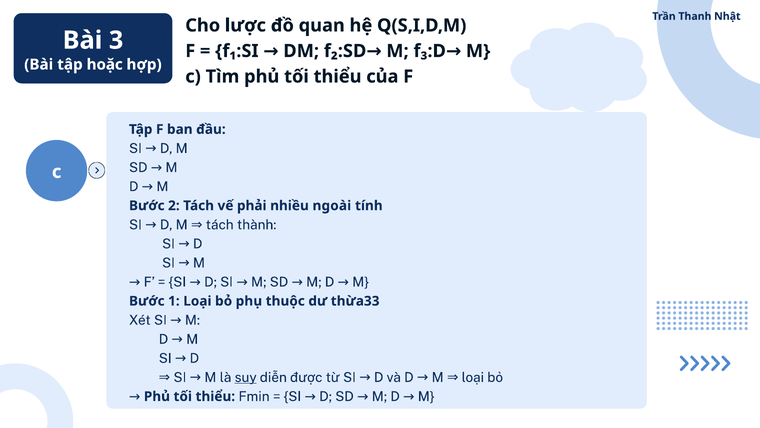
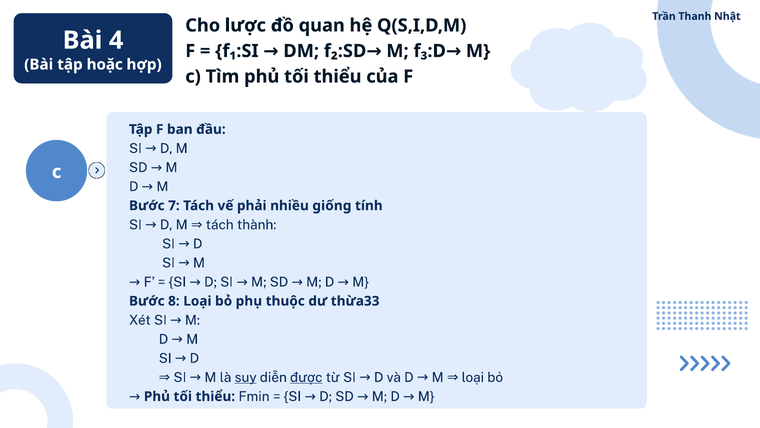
3: 3 -> 4 (116, 40)
2: 2 -> 7 (174, 205)
ngoài: ngoài -> giống (332, 205)
1: 1 -> 8 (174, 301)
được underline: none -> present (306, 377)
